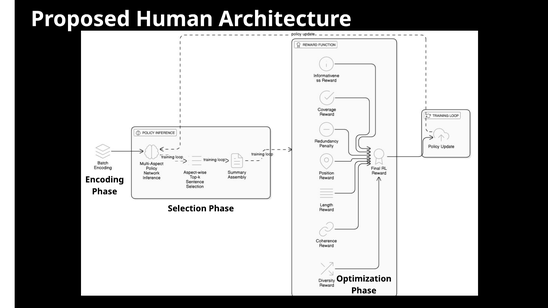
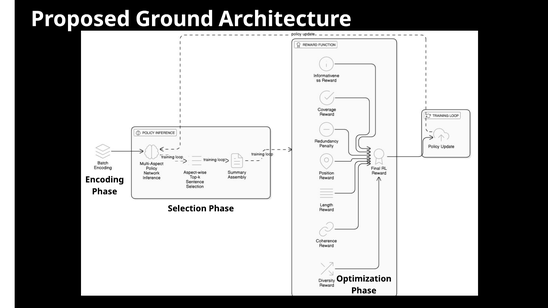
Human: Human -> Ground (174, 19)
